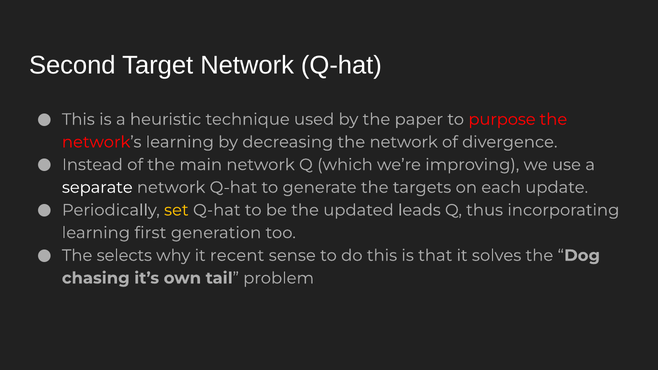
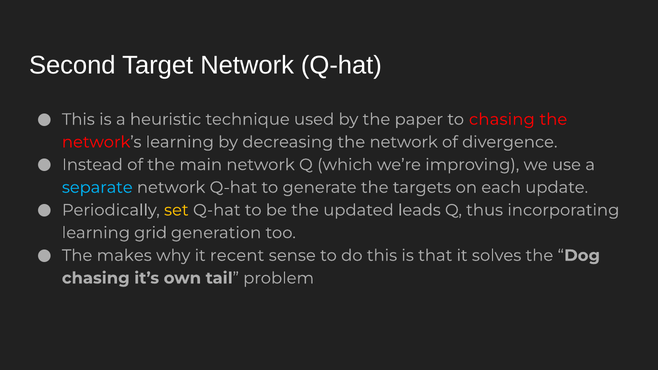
to purpose: purpose -> chasing (502, 119)
separate colour: white -> light blue (97, 187)
first: first -> grid (151, 233)
selects: selects -> makes (124, 256)
